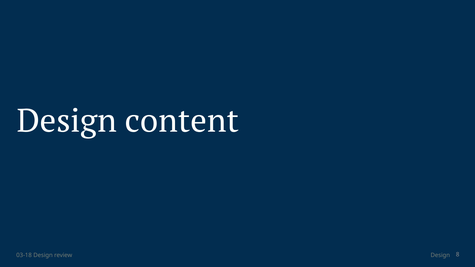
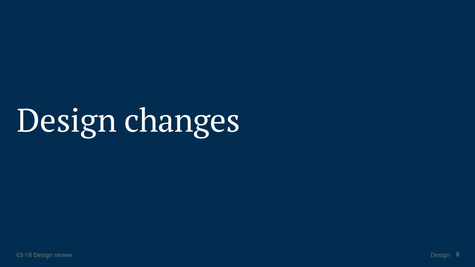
content: content -> changes (182, 121)
